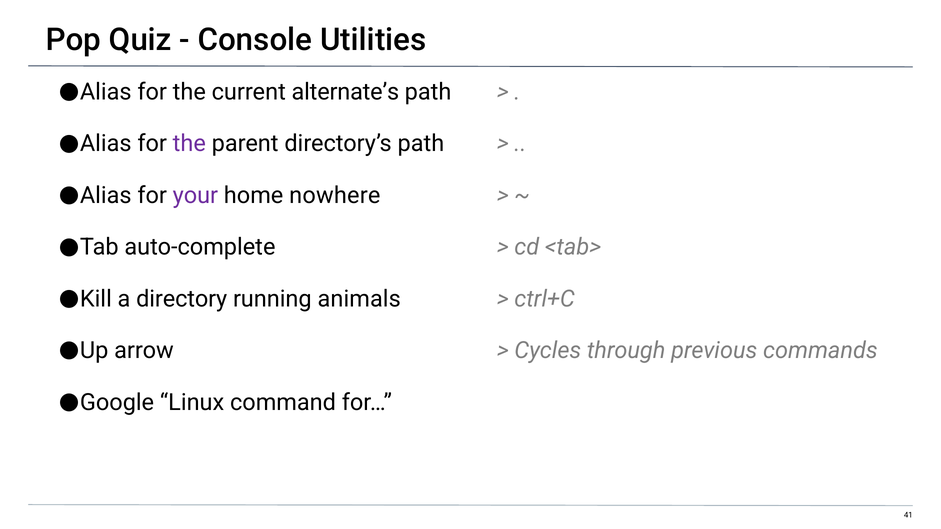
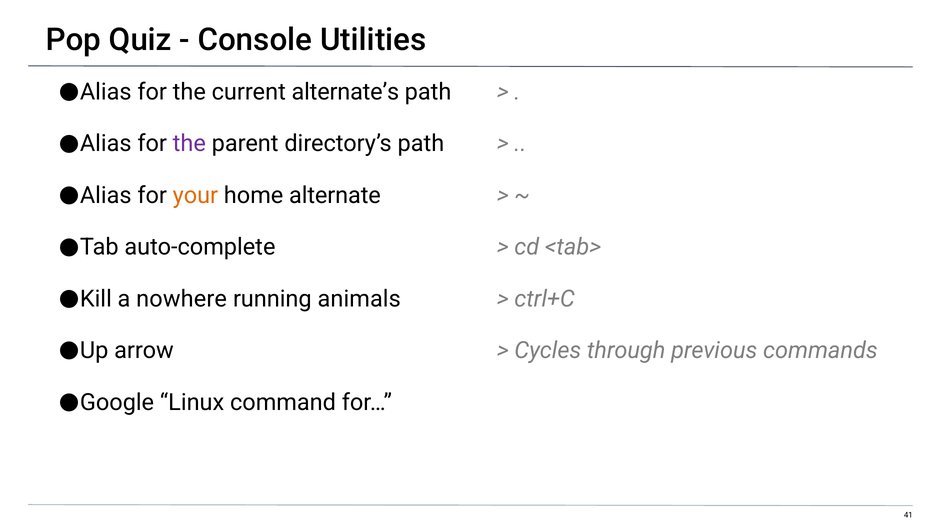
your colour: purple -> orange (195, 196)
nowhere: nowhere -> alternate (335, 196)
directory: directory -> nowhere (182, 299)
